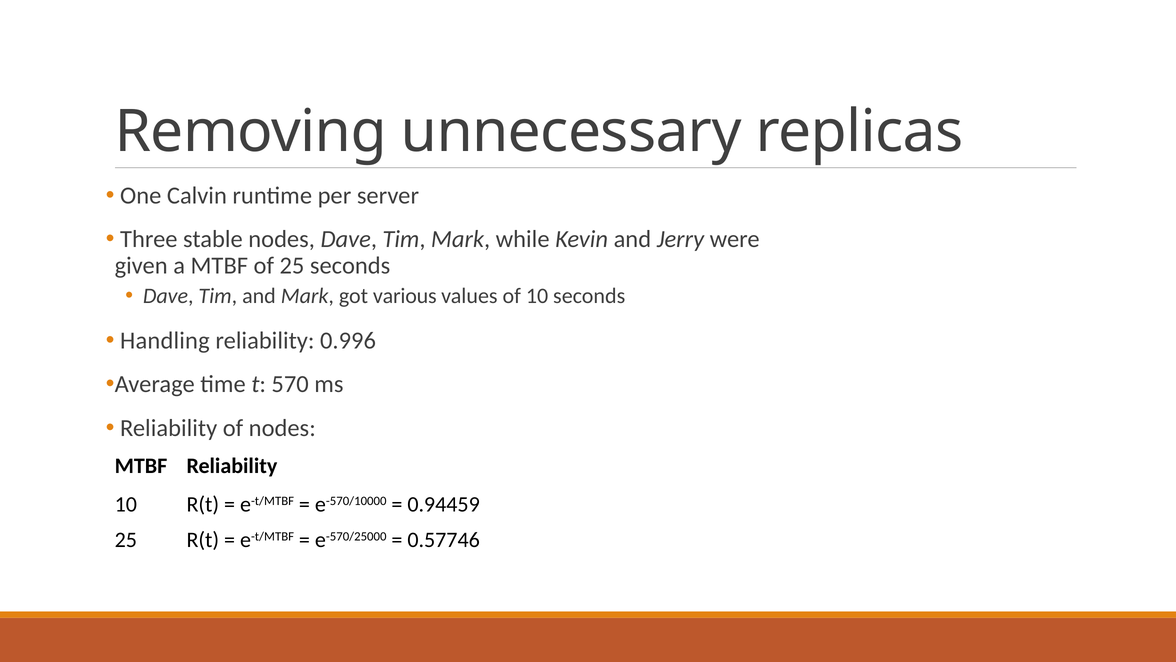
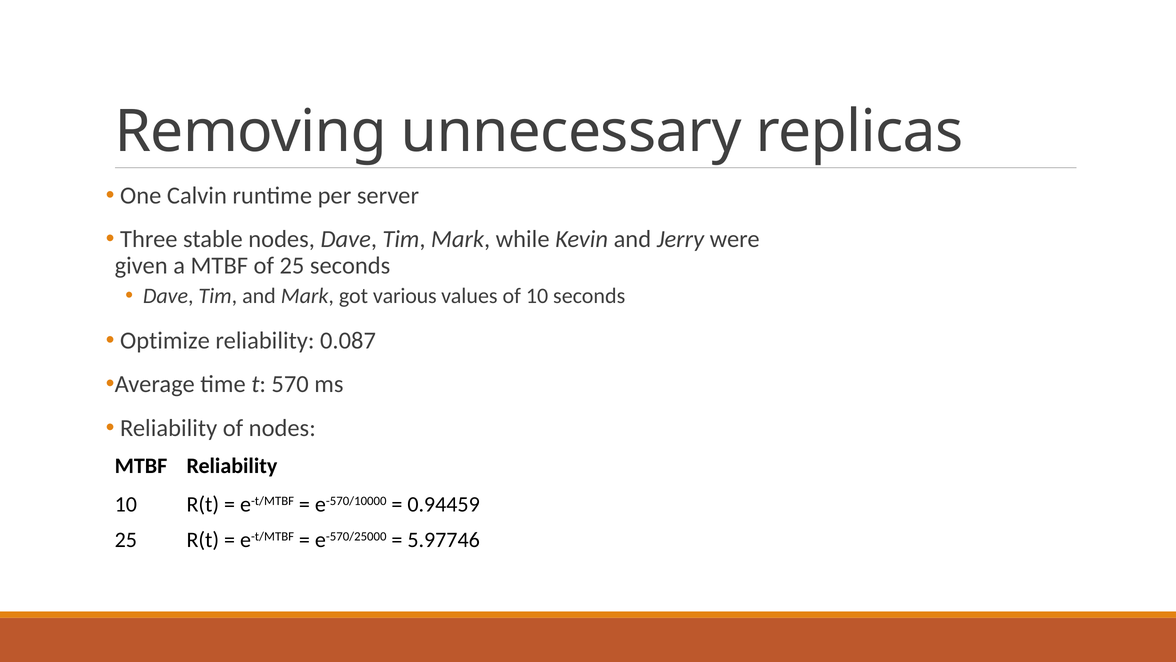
Handling: Handling -> Optimize (165, 340)
0.996: 0.996 -> 0.087 (348, 340)
0.57746: 0.57746 -> 5.97746 (444, 540)
